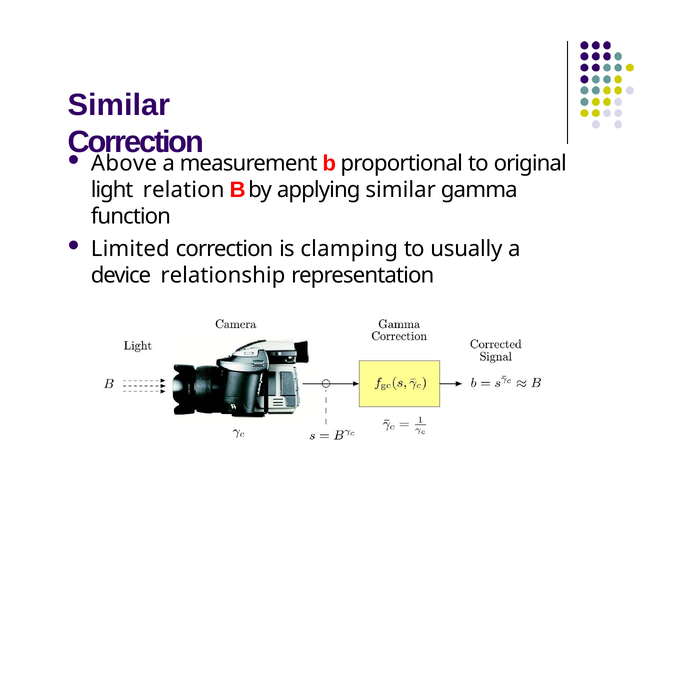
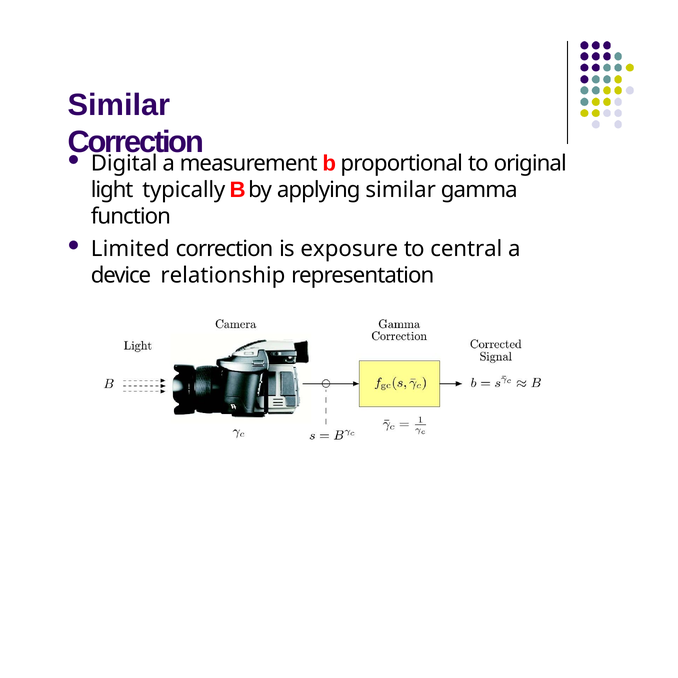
Above: Above -> Digital (124, 163)
relation: relation -> typically (184, 190)
clamping: clamping -> exposure (349, 249)
usually: usually -> central (466, 249)
